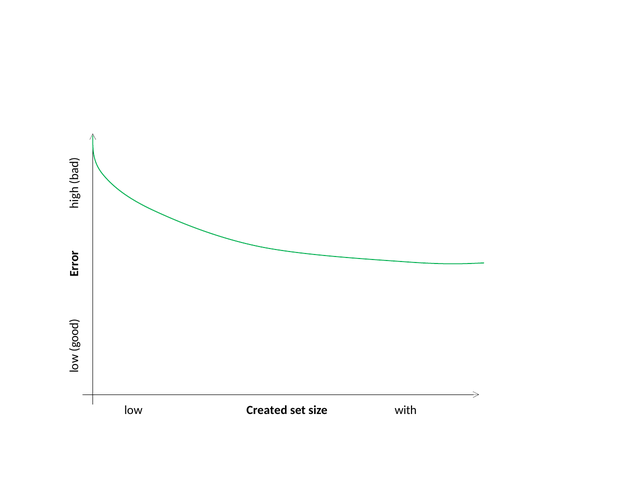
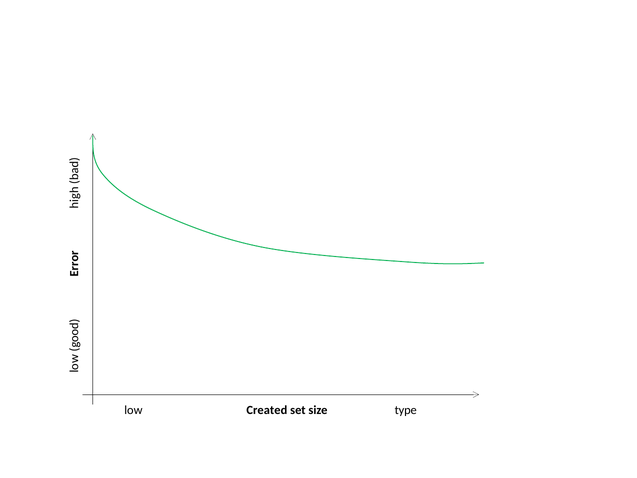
with: with -> type (406, 410)
